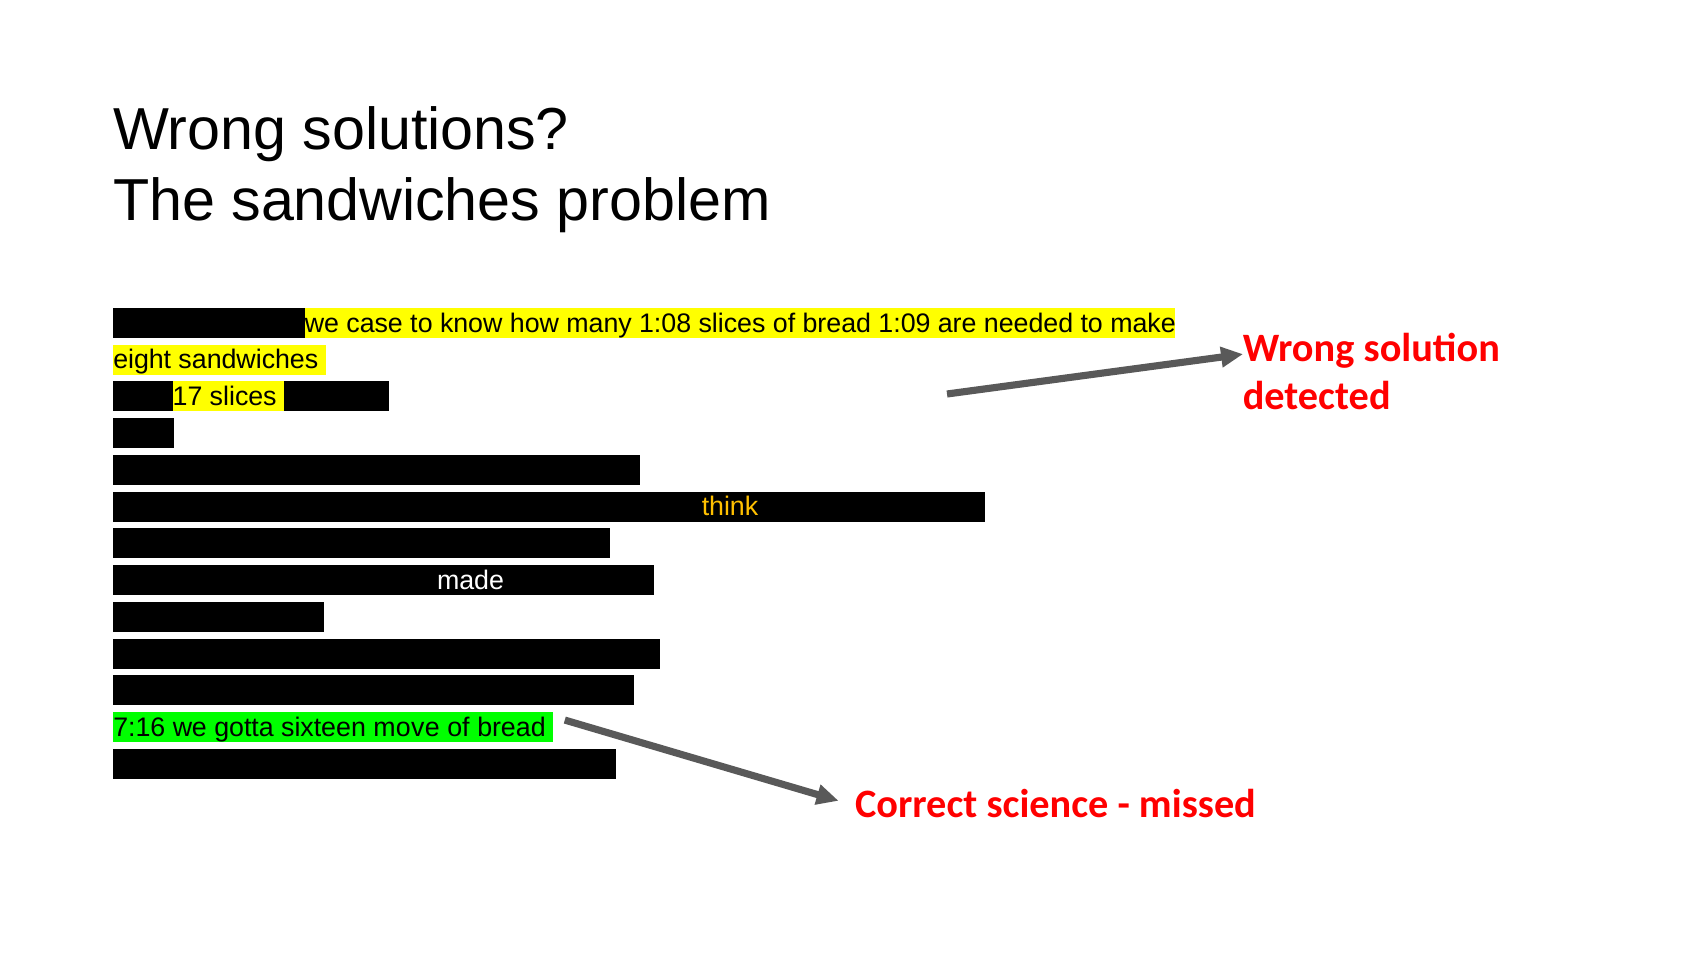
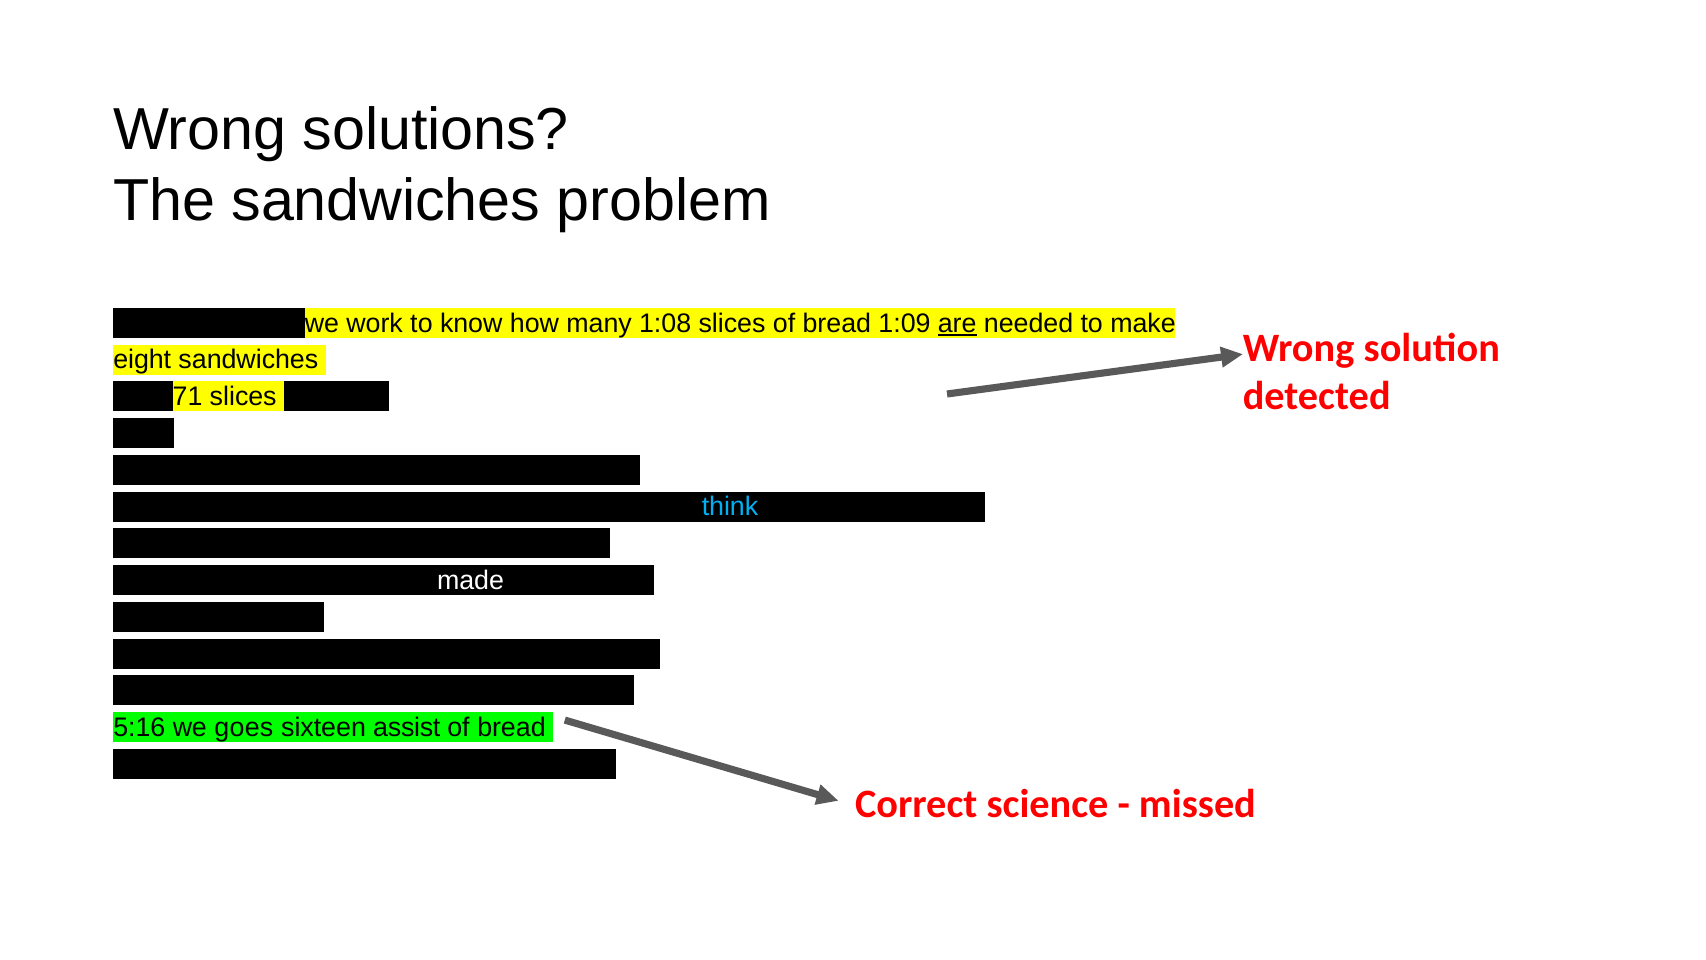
we case: case -> work (375, 323)
are underline: none -> present (957, 323)
17: 17 -> 71 (188, 397)
think colour: yellow -> light blue (730, 507)
7:16: 7:16 -> 5:16 (139, 727)
gotta: gotta -> goes (244, 727)
move: move -> assist (407, 727)
